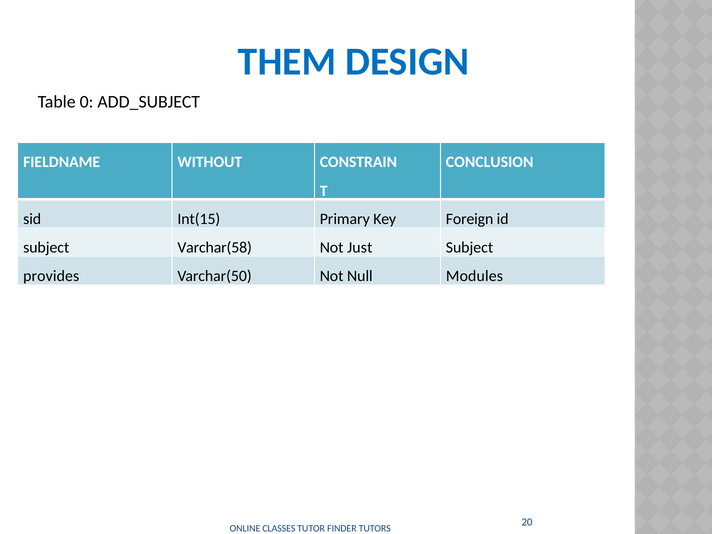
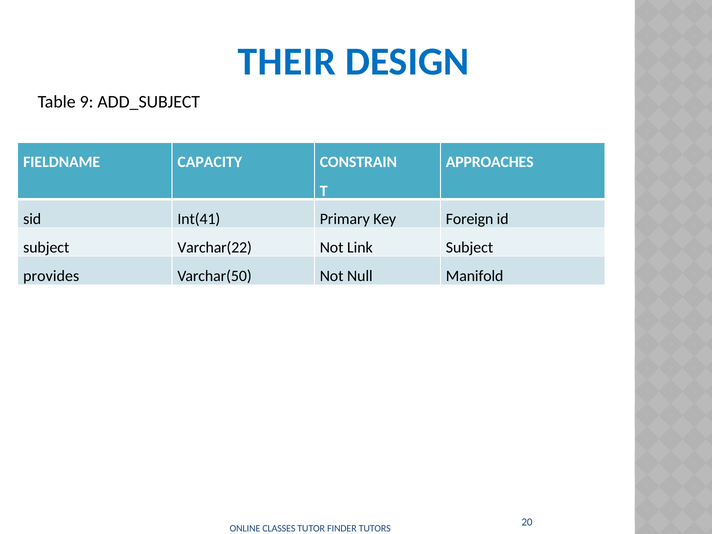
THEM: THEM -> THEIR (287, 62)
0: 0 -> 9 (87, 102)
WITHOUT: WITHOUT -> CAPACITY (210, 162)
CONCLUSION: CONCLUSION -> APPROACHES (490, 162)
Int(15: Int(15 -> Int(41 (199, 219)
Varchar(58: Varchar(58 -> Varchar(22 (215, 247)
Just: Just -> Link (360, 247)
Modules: Modules -> Manifold (475, 276)
